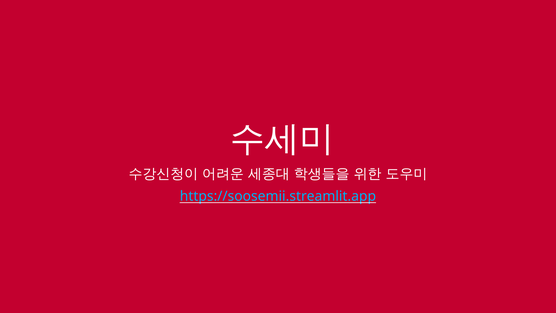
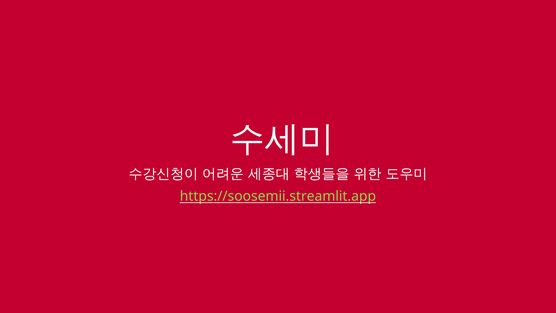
https://soosemii.streamlit.app colour: light blue -> light green (278, 196)
